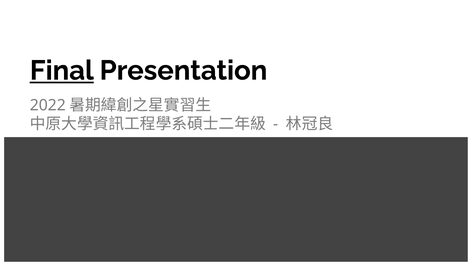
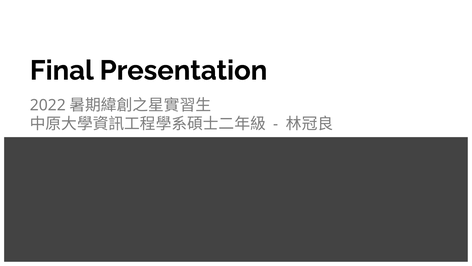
Final underline: present -> none (62, 70)
